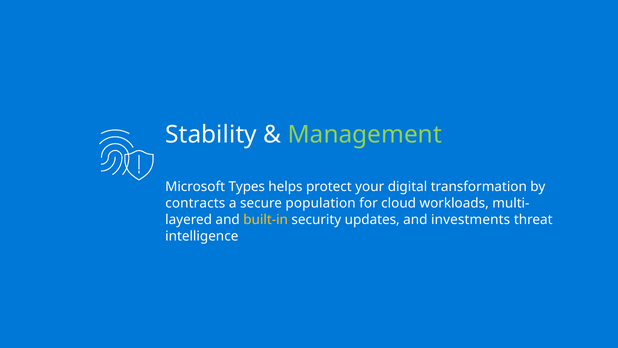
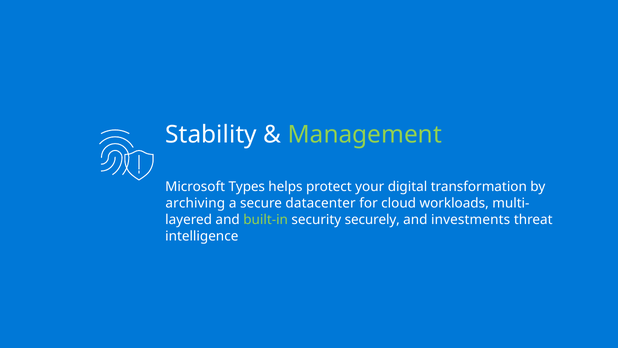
contracts: contracts -> archiving (195, 203)
population: population -> datacenter (321, 203)
built-in colour: yellow -> light green (266, 220)
updates: updates -> securely (372, 220)
